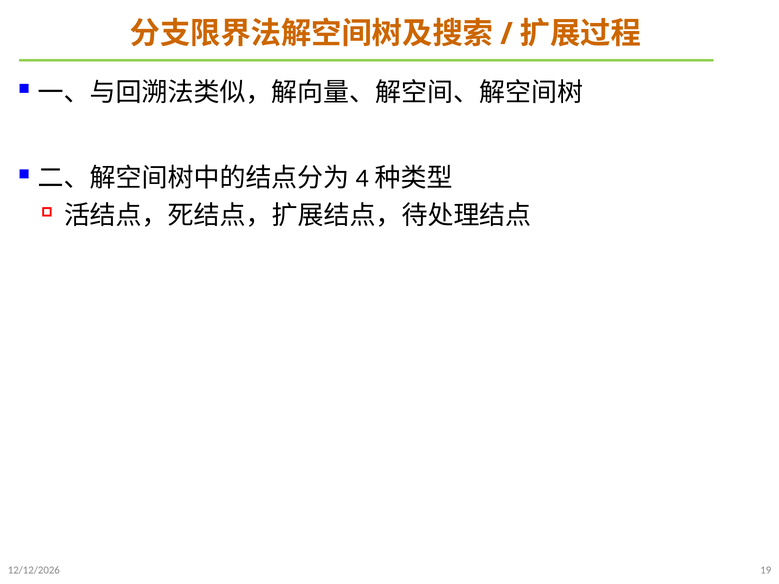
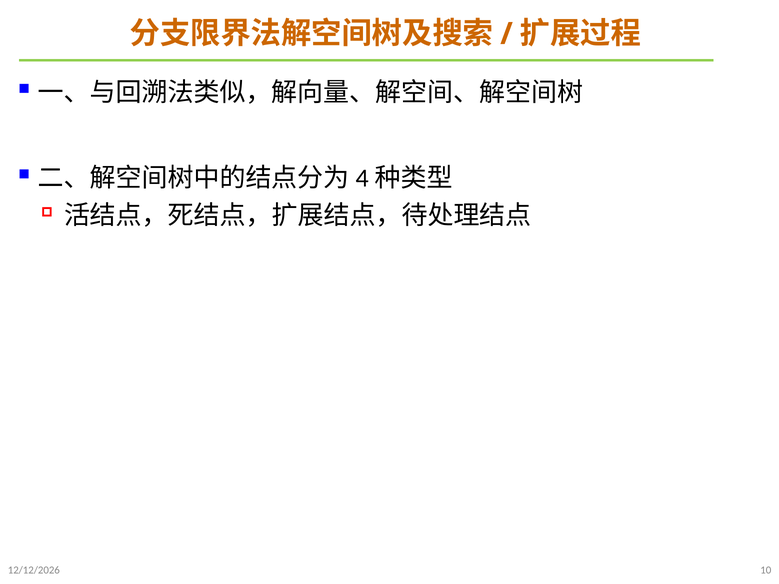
19: 19 -> 10 (766, 570)
